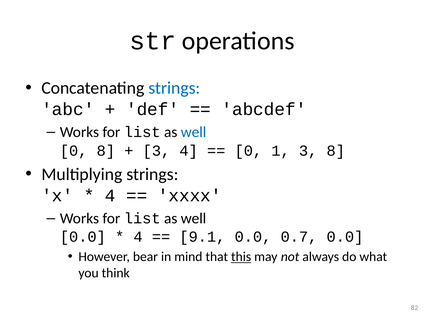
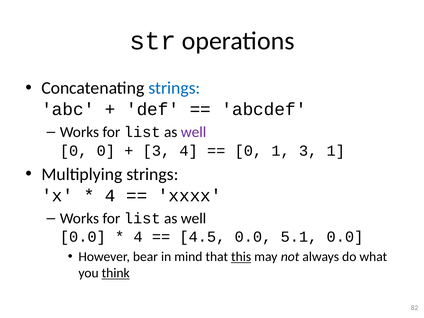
well colour: blue -> purple (194, 132)
0 8: 8 -> 0 (106, 151)
3 8: 8 -> 1 (336, 151)
9.1: 9.1 -> 4.5 (202, 237)
0.7: 0.7 -> 5.1 (299, 237)
think underline: none -> present (116, 273)
